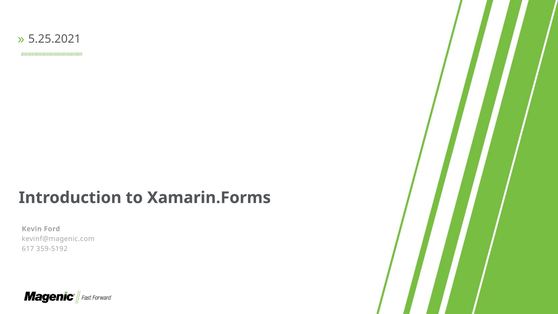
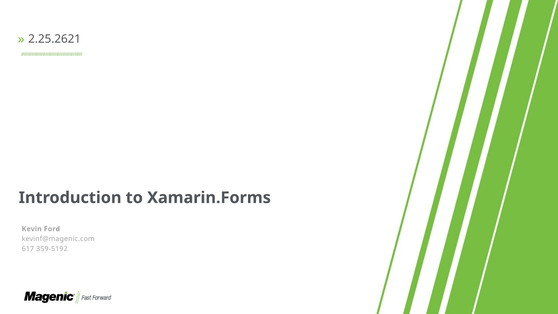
5.25.2021: 5.25.2021 -> 2.25.2621 (55, 39)
